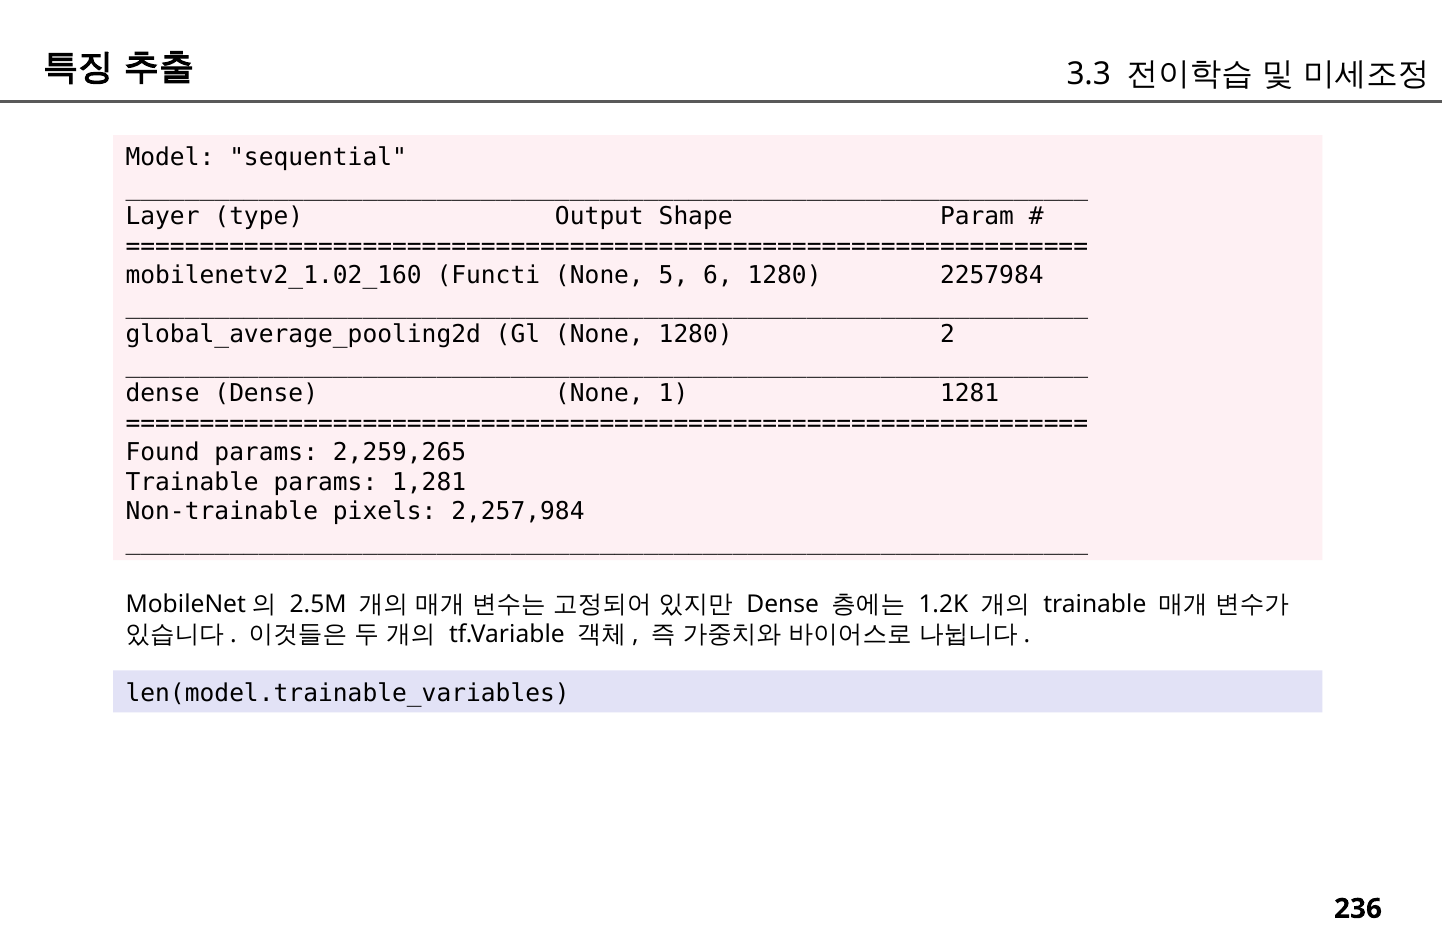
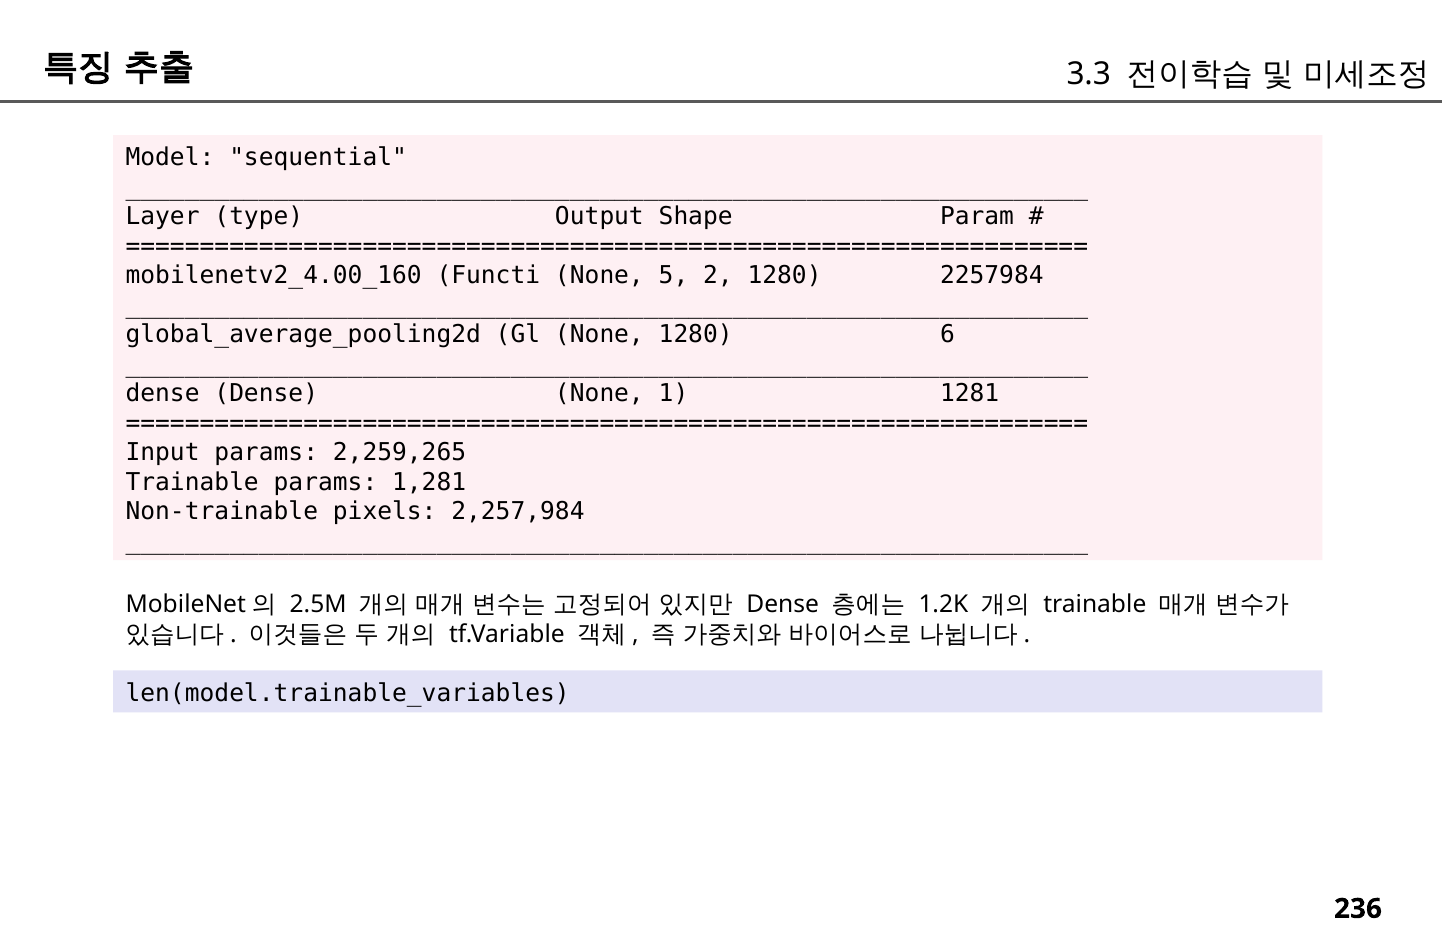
mobilenetv2_1.02_160: mobilenetv2_1.02_160 -> mobilenetv2_4.00_160 (274, 276)
6: 6 -> 2 (718, 276)
2: 2 -> 6 (947, 335)
Found: Found -> Input (163, 453)
